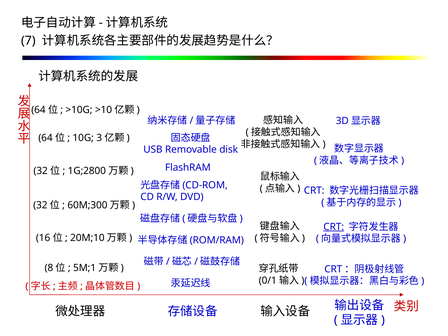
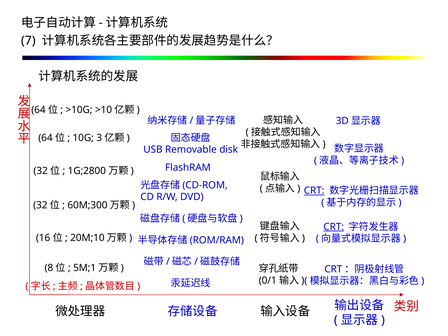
CRT underline: none -> present (314, 191)
